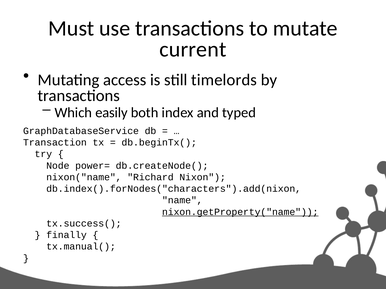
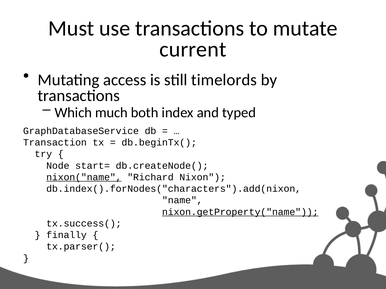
easily: easily -> much (111, 113)
power=: power= -> start= (93, 166)
nixon("name underline: none -> present (84, 177)
tx.manual(: tx.manual( -> tx.parser( (81, 247)
